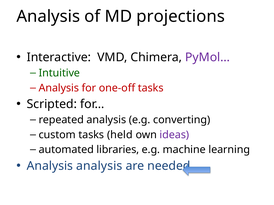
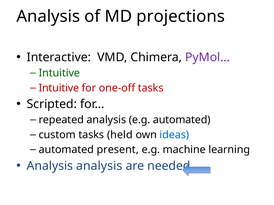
Analysis: Analysis -> Intuitive (59, 88)
e.g converting: converting -> automated (182, 120)
ideas colour: purple -> blue (174, 135)
libraries: libraries -> present (118, 150)
